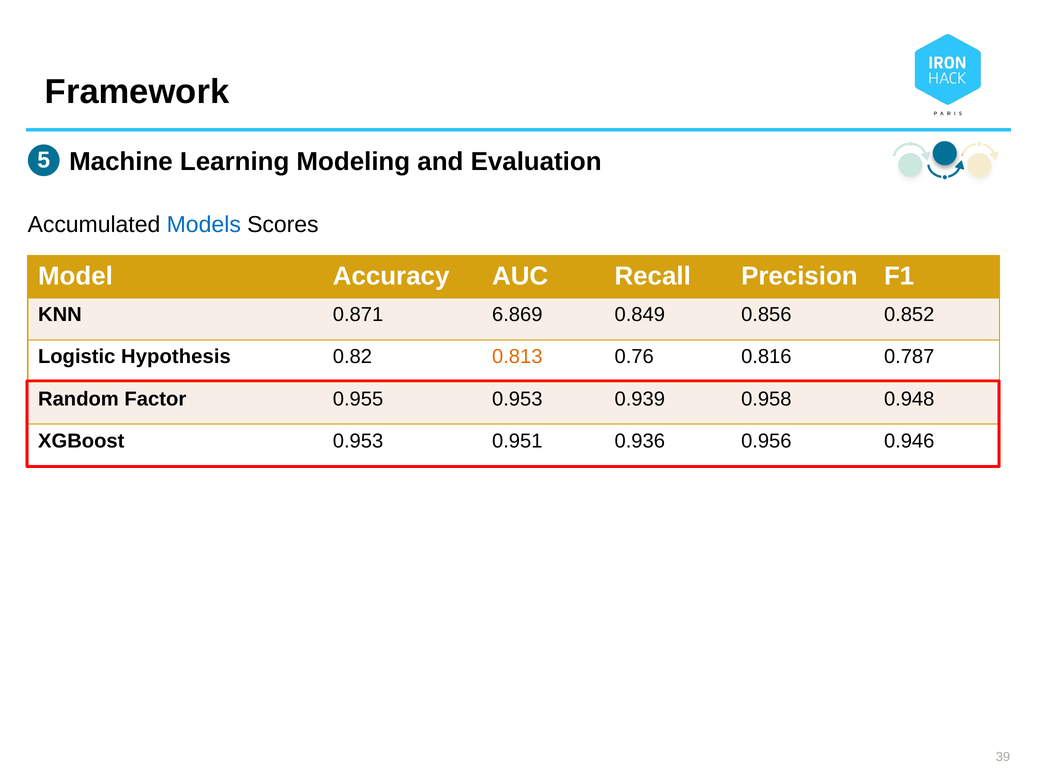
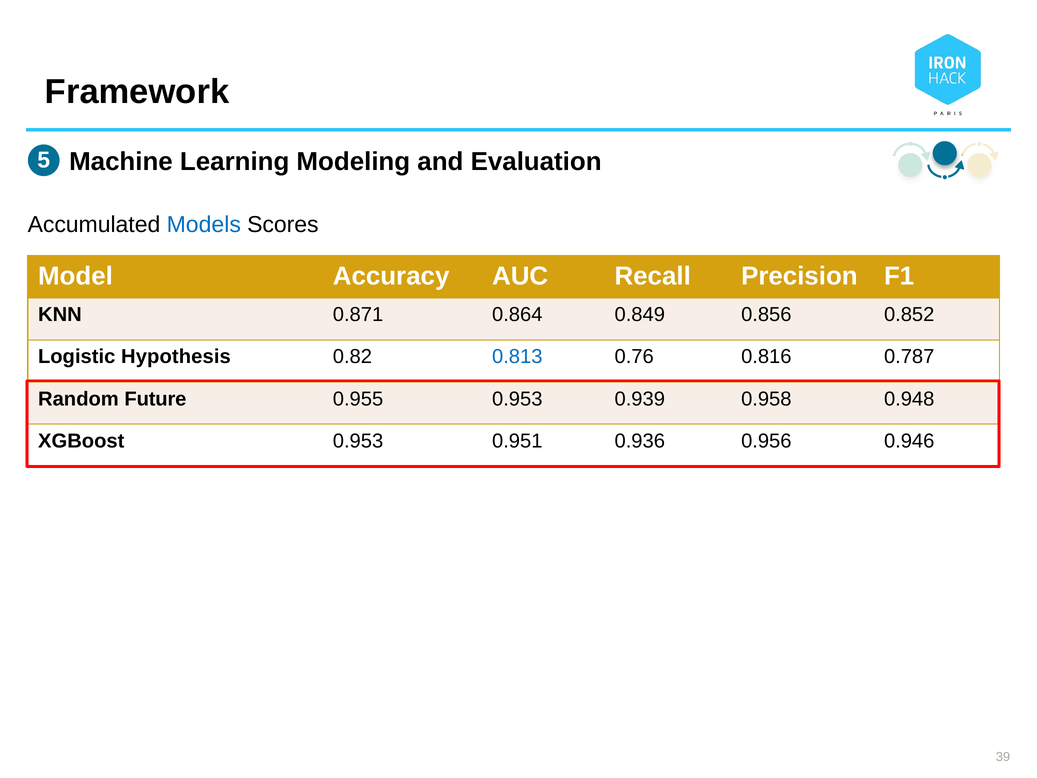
6.869: 6.869 -> 0.864 (517, 315)
0.813 colour: orange -> blue (517, 357)
Factor: Factor -> Future (155, 399)
